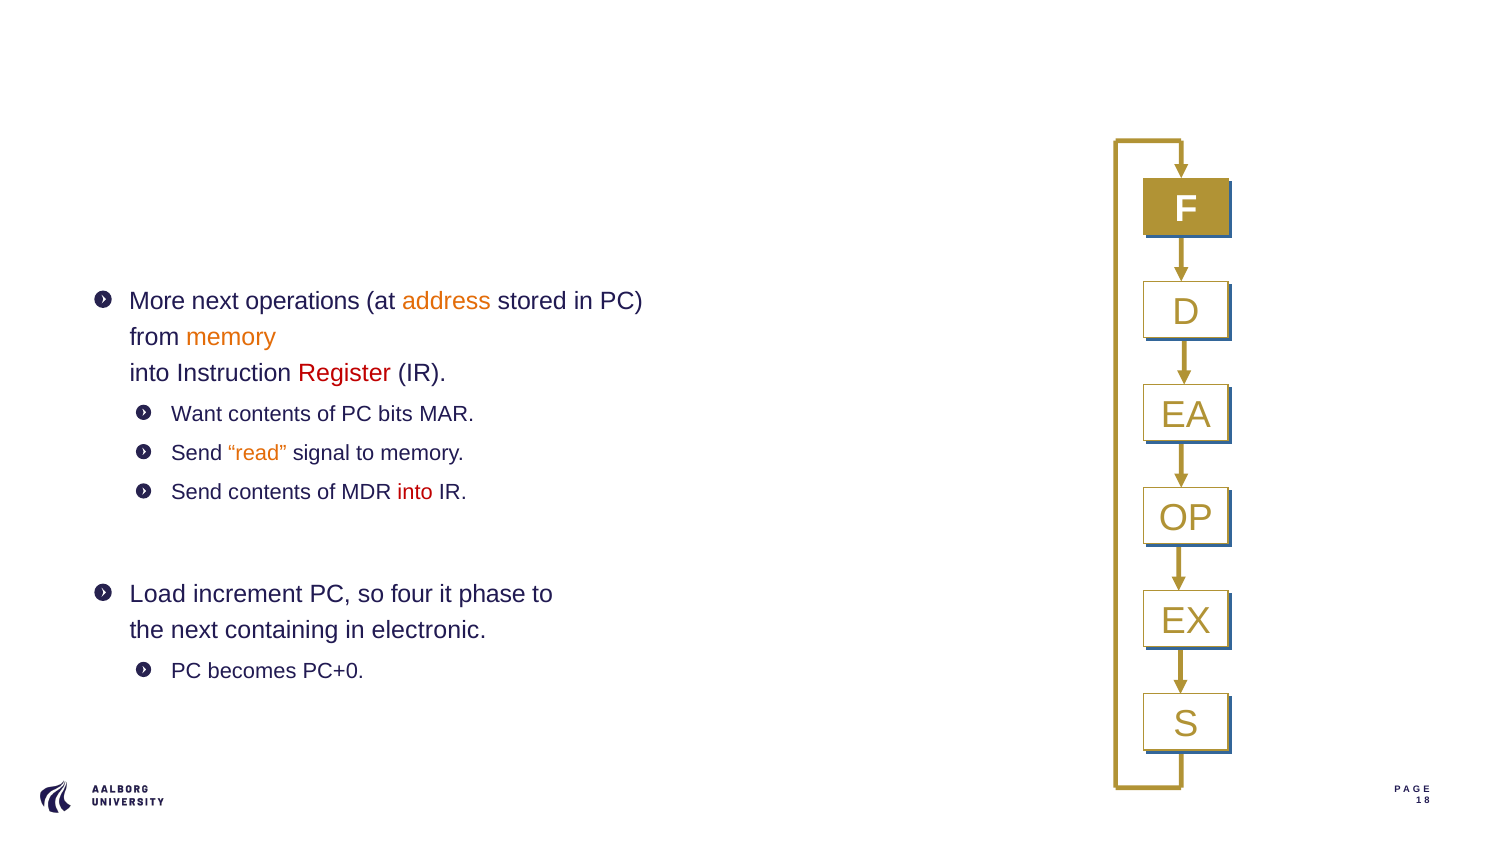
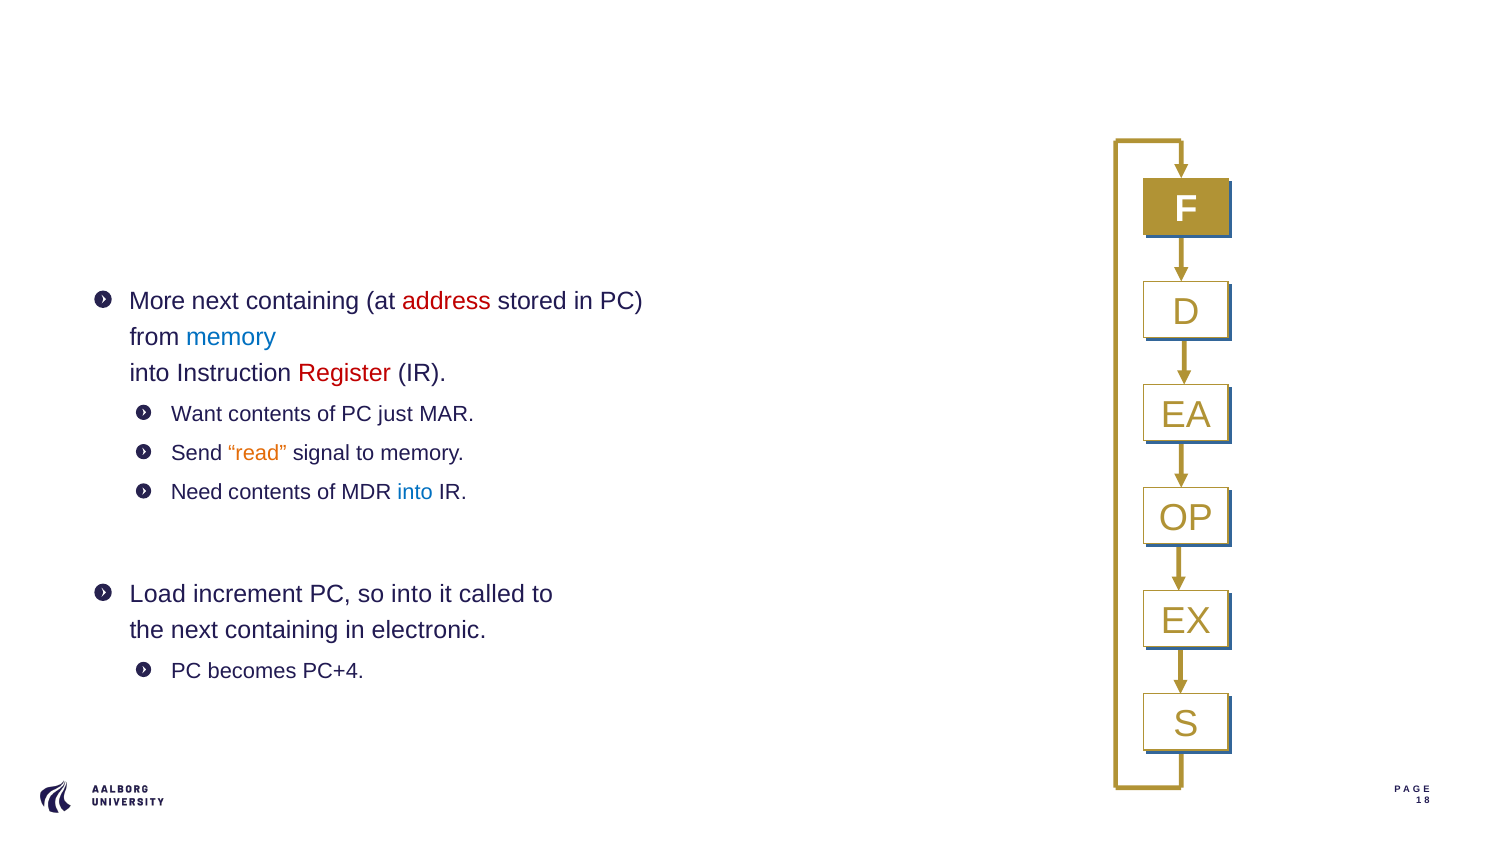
operations: operations -> containing (303, 301)
address colour: orange -> red (446, 301)
memory colour: orange -> blue (231, 337)
bits: bits -> just (396, 414)
Send: Send -> Need (197, 492)
into colour: red -> blue (415, 492)
so four: four -> into (412, 594)
phase: phase -> called (492, 594)
PC+0: PC+0 -> PC+4 (333, 671)
